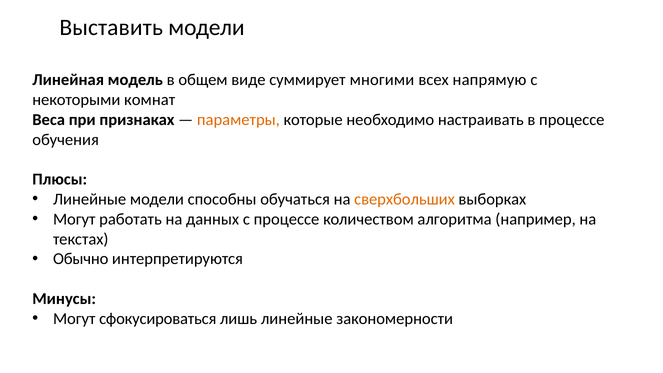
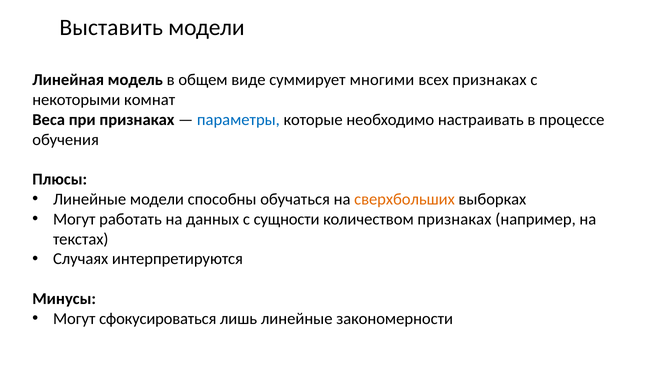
всех напрямую: напрямую -> признаках (490, 80)
параметры colour: orange -> blue (238, 120)
с процессе: процессе -> сущности (287, 219)
количеством алгоритма: алгоритма -> признаках (454, 219)
Обычно: Обычно -> Случаях (81, 259)
